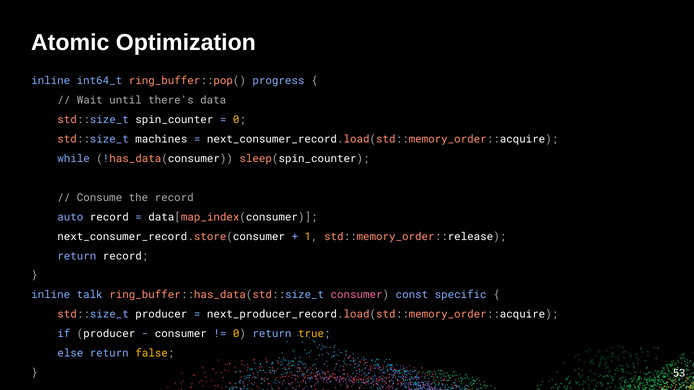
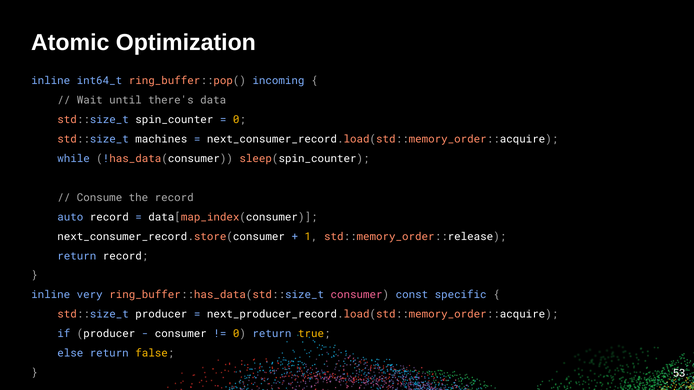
progress: progress -> incoming (278, 81)
talk: talk -> very (90, 295)
